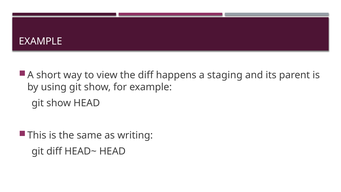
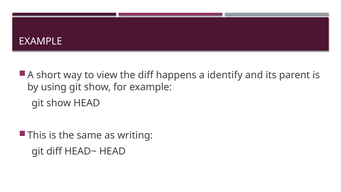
staging: staging -> identify (225, 75)
